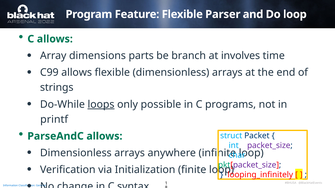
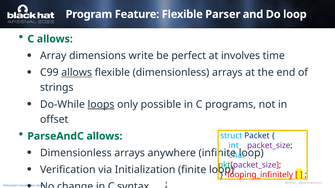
parts: parts -> write (141, 56)
branch: branch -> perfect (189, 56)
allows underline: none -> present (77, 73)
printf: printf -> offset (54, 120)
